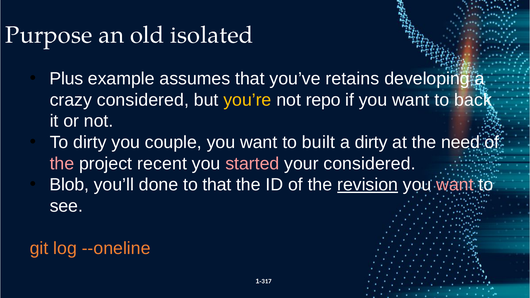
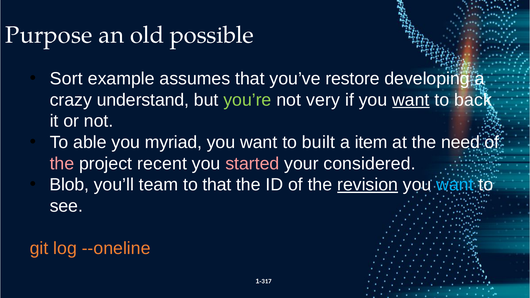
isolated: isolated -> possible (212, 35)
Plus: Plus -> Sort (66, 79)
retains: retains -> restore (353, 79)
crazy considered: considered -> understand (143, 100)
you’re colour: yellow -> light green (247, 100)
repo: repo -> very (323, 100)
want underline: none -> present (411, 100)
To dirty: dirty -> able (90, 142)
couple: couple -> myriad (173, 142)
a dirty: dirty -> item (371, 142)
done: done -> team (159, 185)
want colour: pink -> light blue (455, 185)
